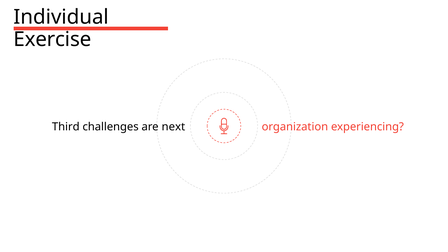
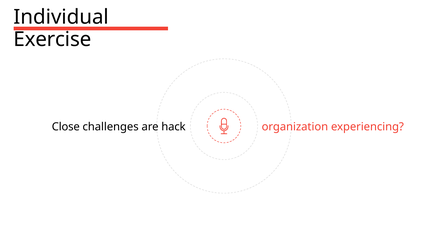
Third: Third -> Close (66, 127)
next: next -> hack (174, 127)
